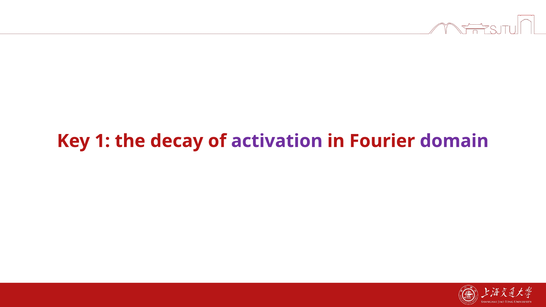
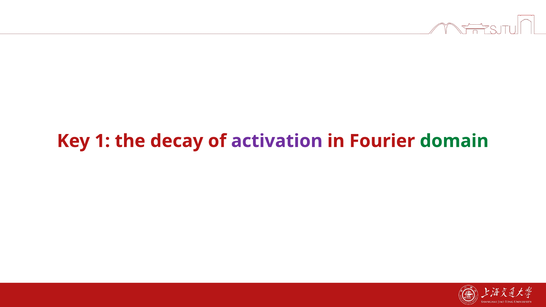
domain colour: purple -> green (454, 141)
